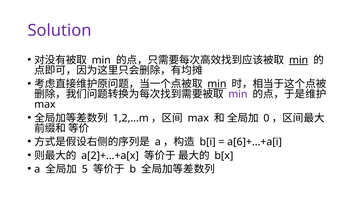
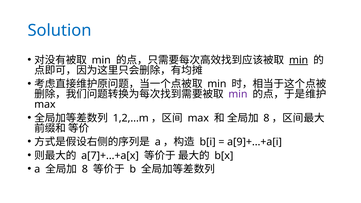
Solution colour: purple -> blue (60, 30)
min underline: present -> none (217, 84)
0: 0 -> 8 (266, 118)
a[6]+...+a[i: a[6]+...+a[i -> a[9]+...+a[i (255, 142)
a[2]+...+a[x: a[2]+...+a[x -> a[7]+...+a[x (110, 156)
5: 5 -> 8 (85, 169)
